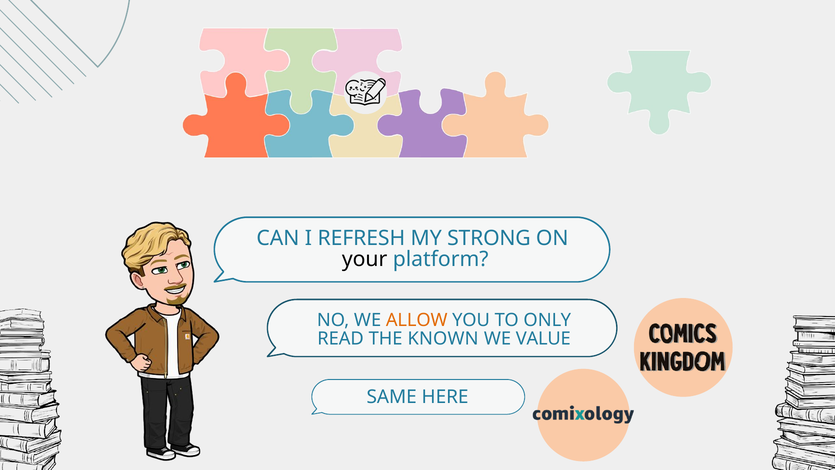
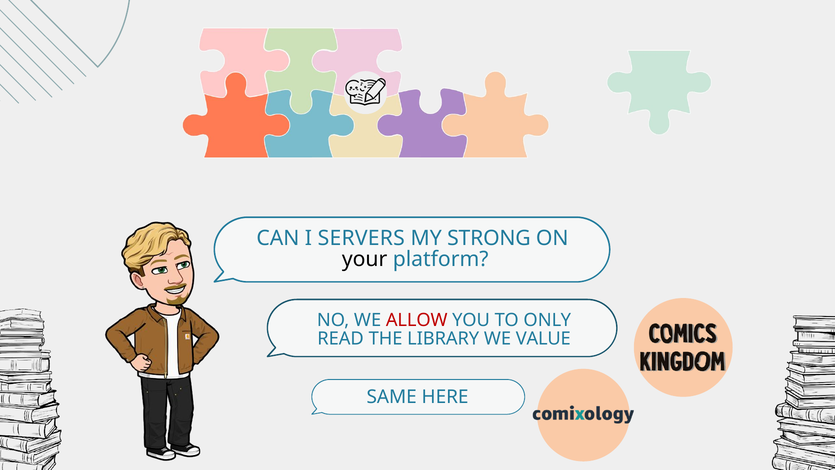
REFRESH: REFRESH -> SERVERS (361, 238)
ALLOW colour: orange -> red (417, 320)
KNOWN: KNOWN -> LIBRARY (443, 338)
